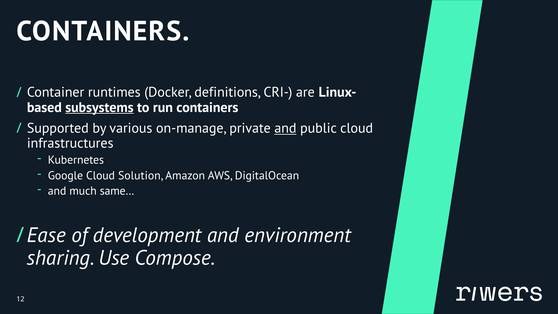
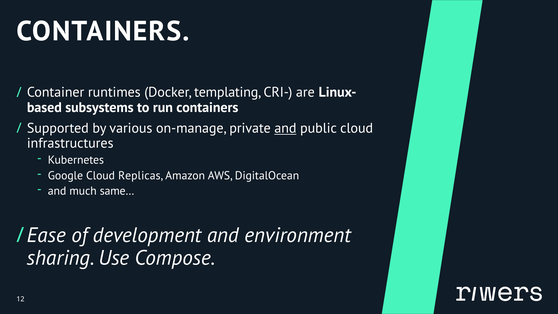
definitions: definitions -> templating (228, 92)
subsystems underline: present -> none (99, 107)
Solution: Solution -> Replicas (141, 176)
